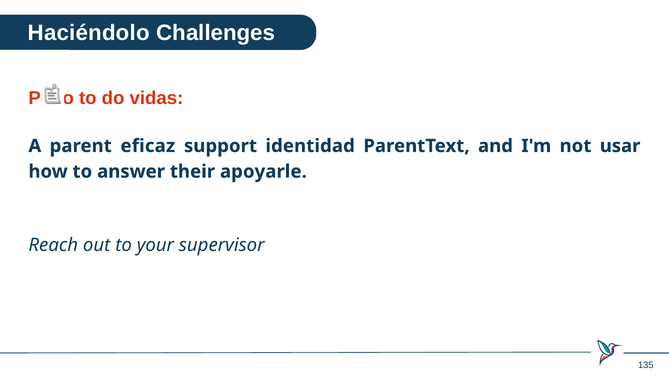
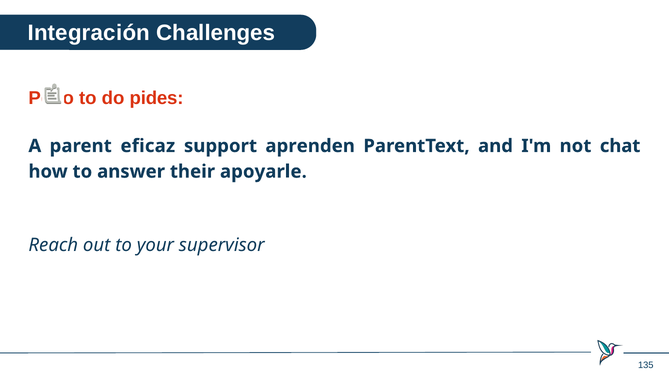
Haciéndolo: Haciéndolo -> Integración (89, 33)
vidas: vidas -> pides (157, 98)
identidad: identidad -> aprenden (310, 146)
usar: usar -> chat (620, 146)
